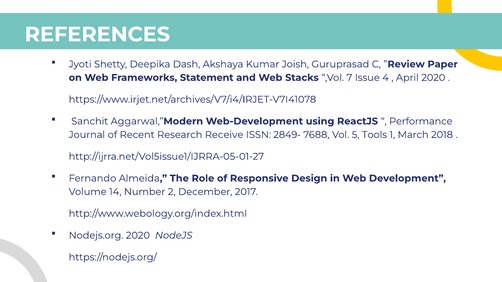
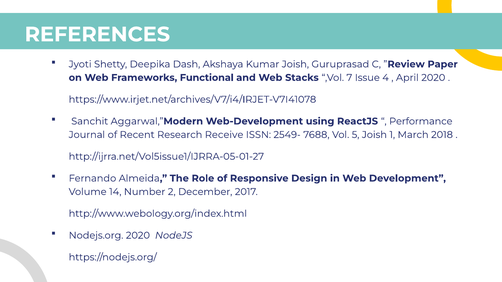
Statement: Statement -> Functional (207, 78)
2849-: 2849- -> 2549- (287, 135)
5 Tools: Tools -> Joish (374, 135)
